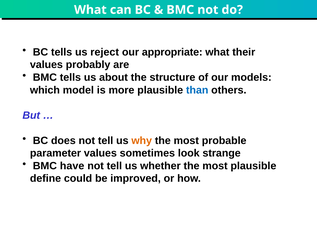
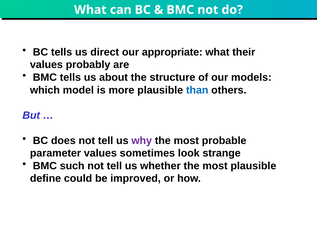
reject: reject -> direct (105, 52)
why colour: orange -> purple (142, 141)
have: have -> such (72, 166)
